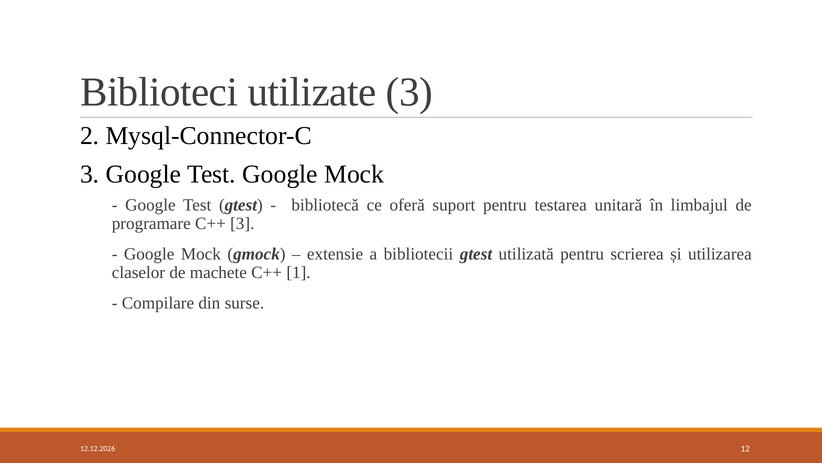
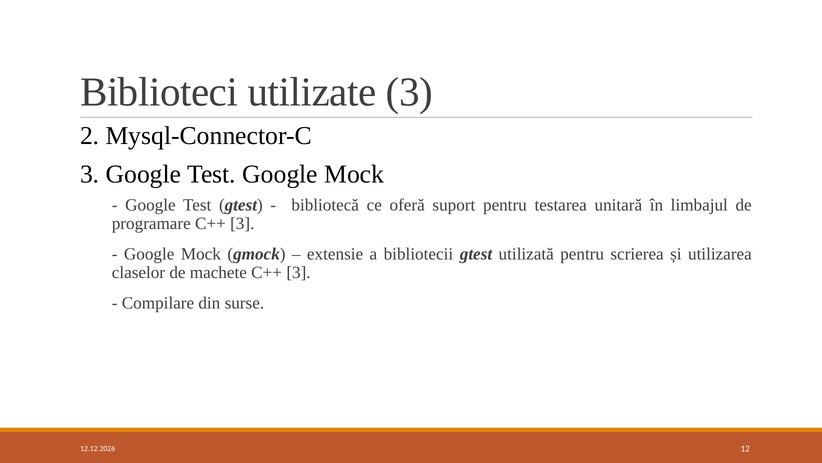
machete C++ 1: 1 -> 3 (299, 272)
